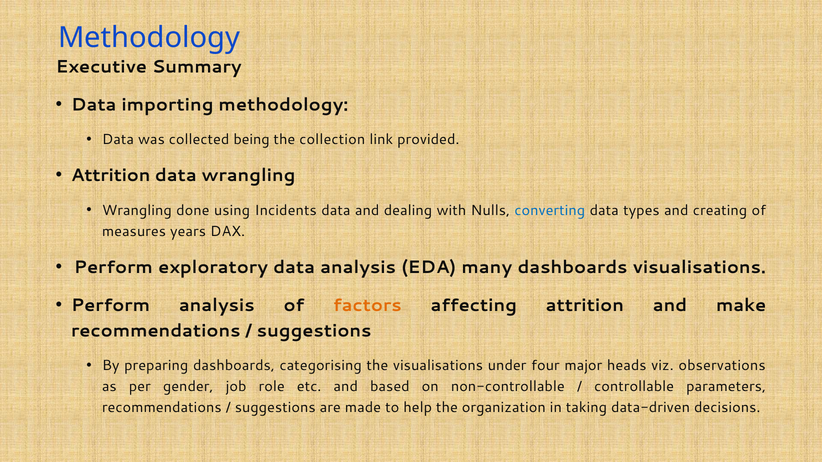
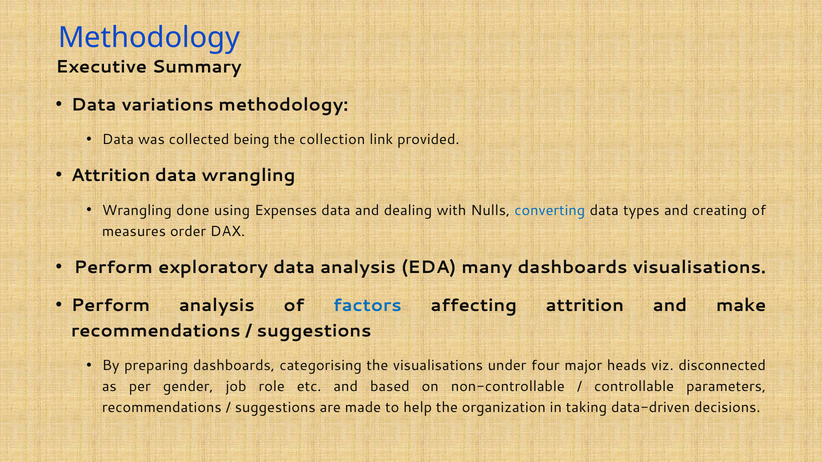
importing: importing -> variations (168, 105)
Incidents: Incidents -> Expenses (286, 210)
years: years -> order (188, 231)
factors colour: orange -> blue (367, 305)
observations: observations -> disconnected (722, 366)
